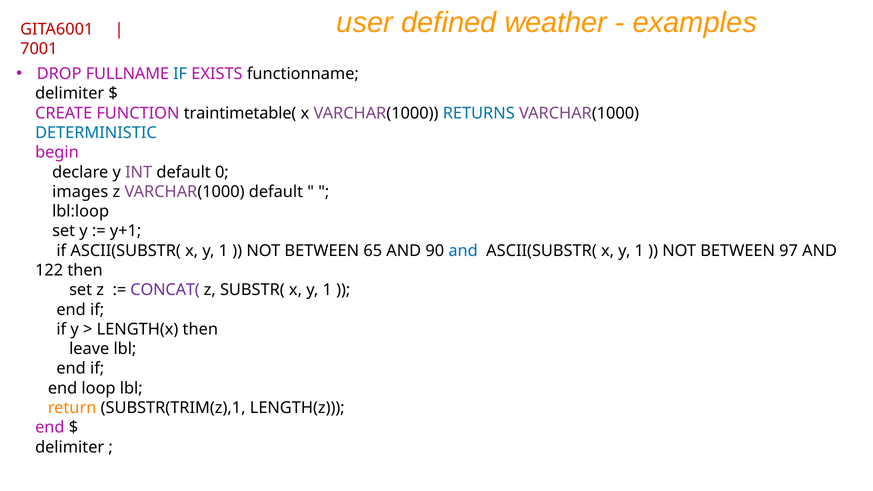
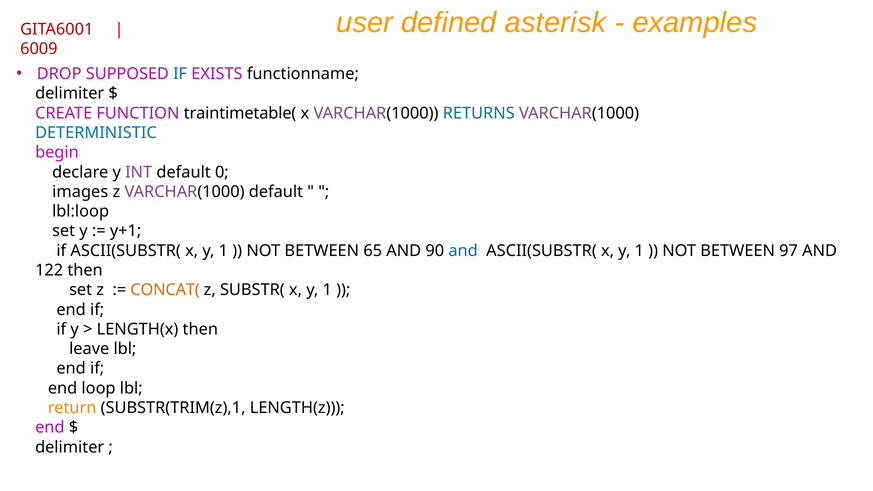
weather: weather -> asterisk (555, 23)
7001: 7001 -> 6009 (39, 49)
FULLNAME: FULLNAME -> SUPPOSED (127, 74)
CONCAT( colour: purple -> orange (165, 290)
